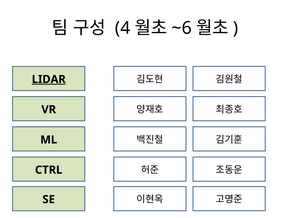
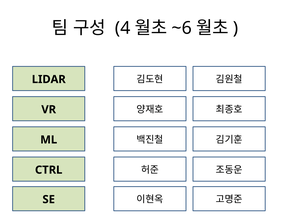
LIDAR underline: present -> none (49, 79)
